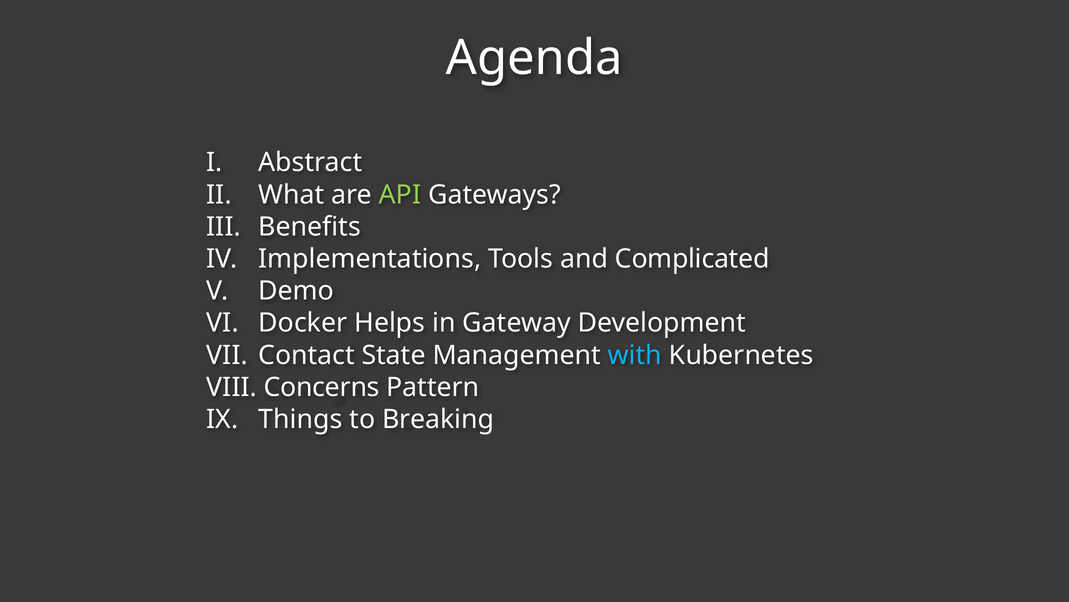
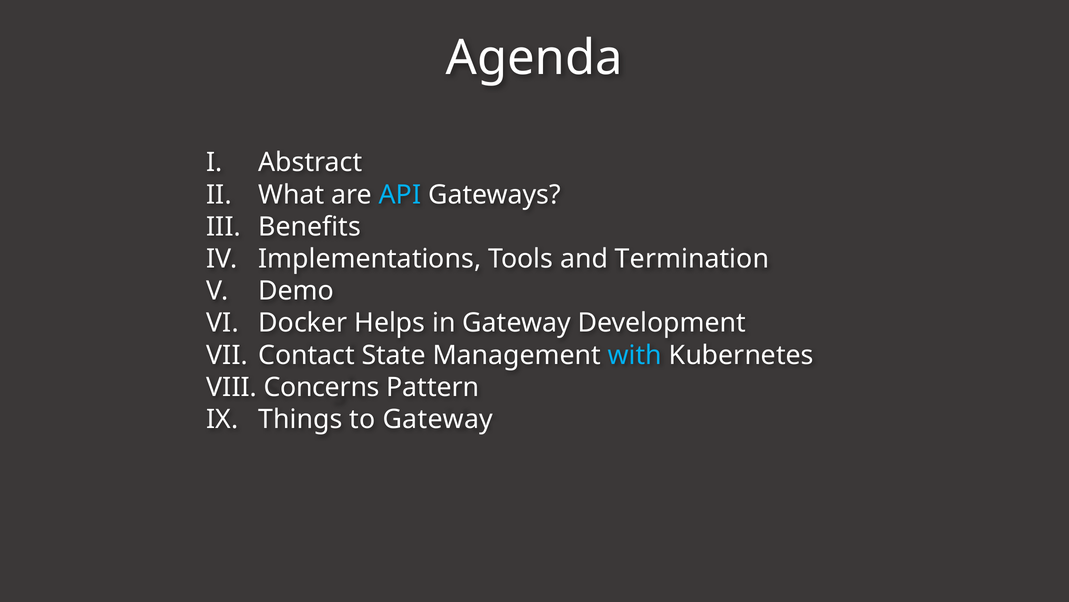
API colour: light green -> light blue (400, 194)
Complicated: Complicated -> Termination (692, 259)
to Breaking: Breaking -> Gateway (438, 419)
